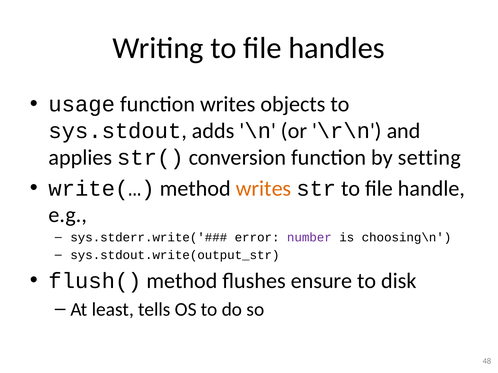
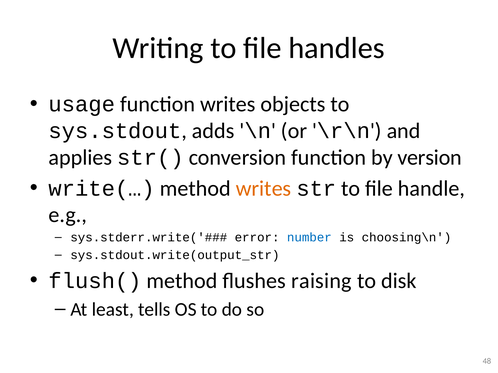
setting: setting -> version (430, 158)
number colour: purple -> blue (309, 238)
ensure: ensure -> raising (321, 281)
